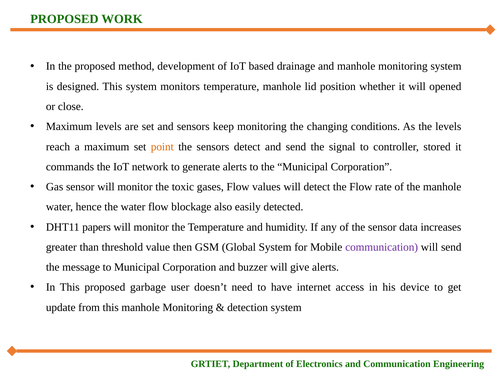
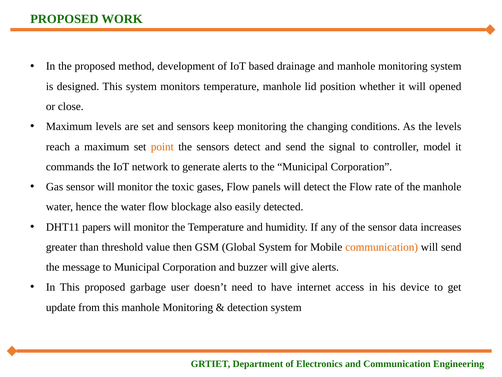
stored: stored -> model (437, 146)
values: values -> panels (266, 187)
communication colour: purple -> orange (382, 247)
